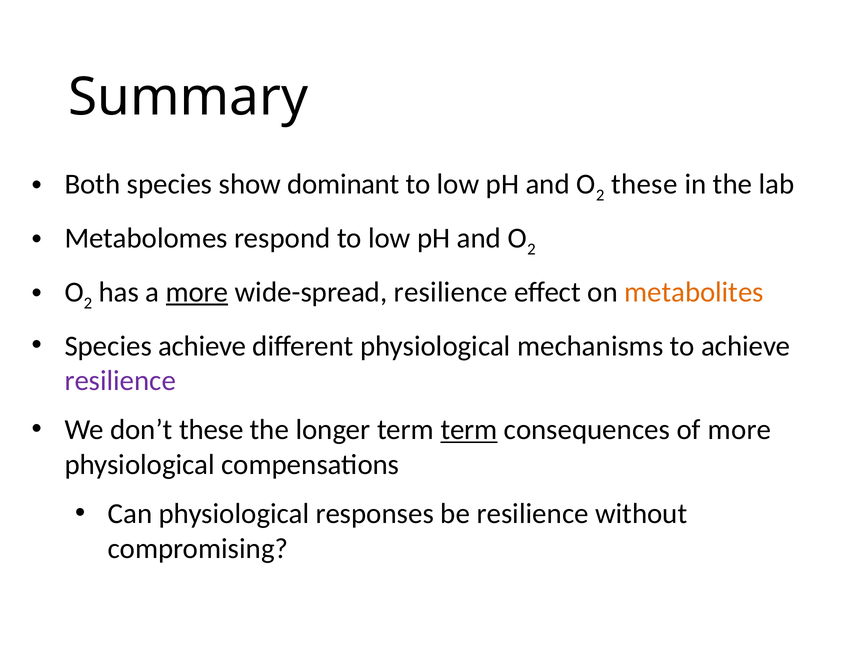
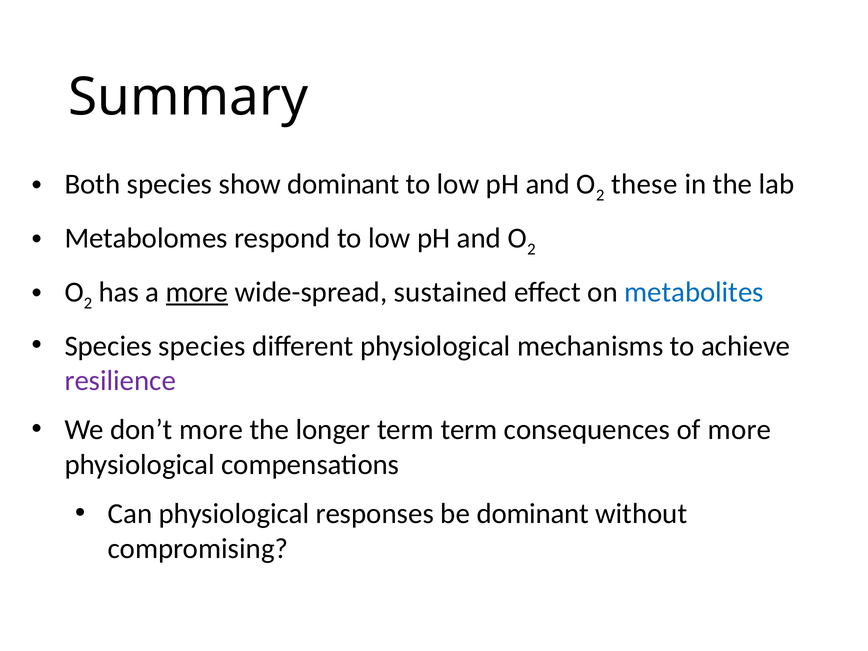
wide-spread resilience: resilience -> sustained (451, 292)
metabolites colour: orange -> blue (694, 292)
Species achieve: achieve -> species (202, 346)
don’t these: these -> more (211, 430)
term underline: present -> none (469, 430)
be resilience: resilience -> dominant (533, 514)
